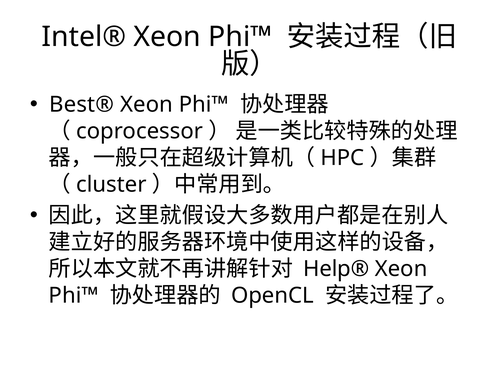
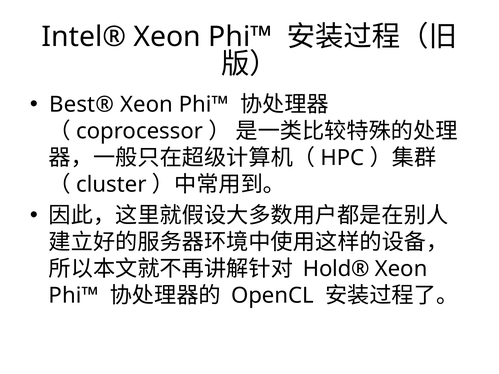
Help®: Help® -> Hold® (336, 269)
